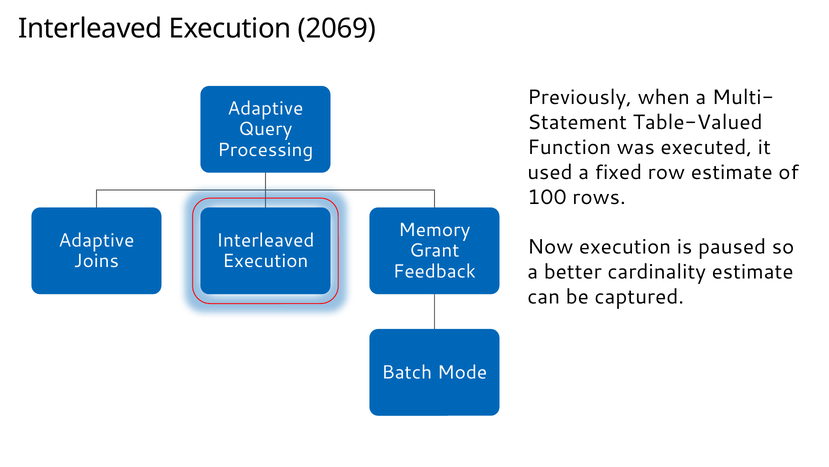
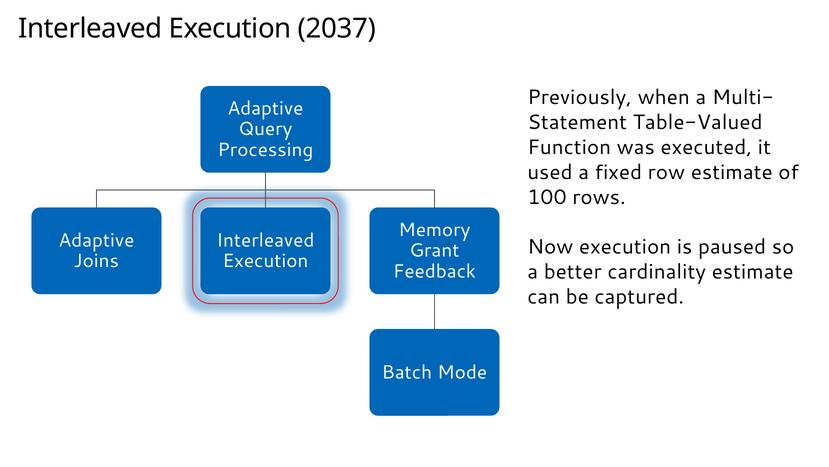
2069: 2069 -> 2037 (337, 29)
